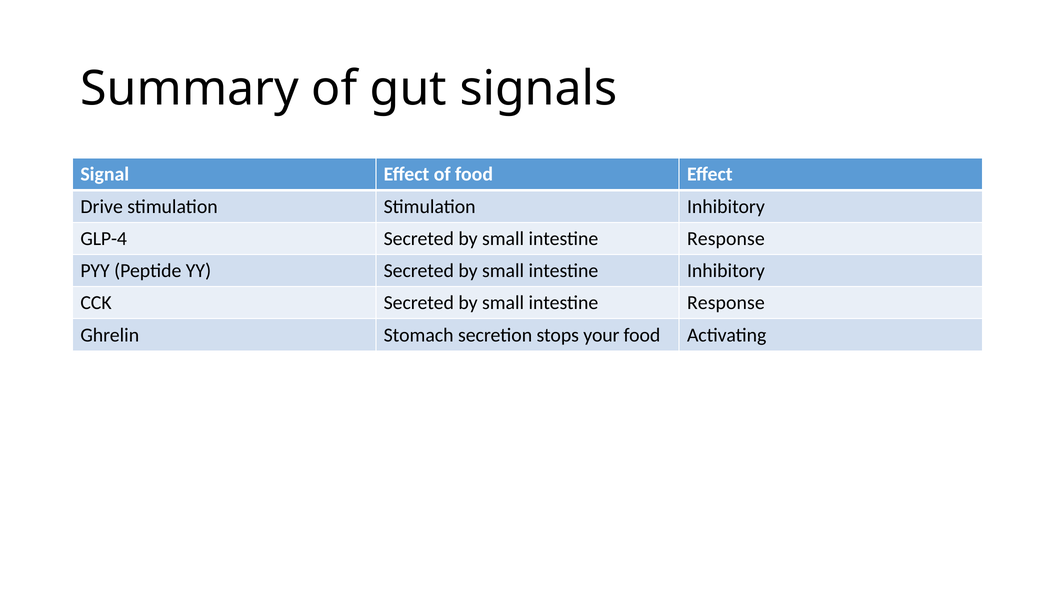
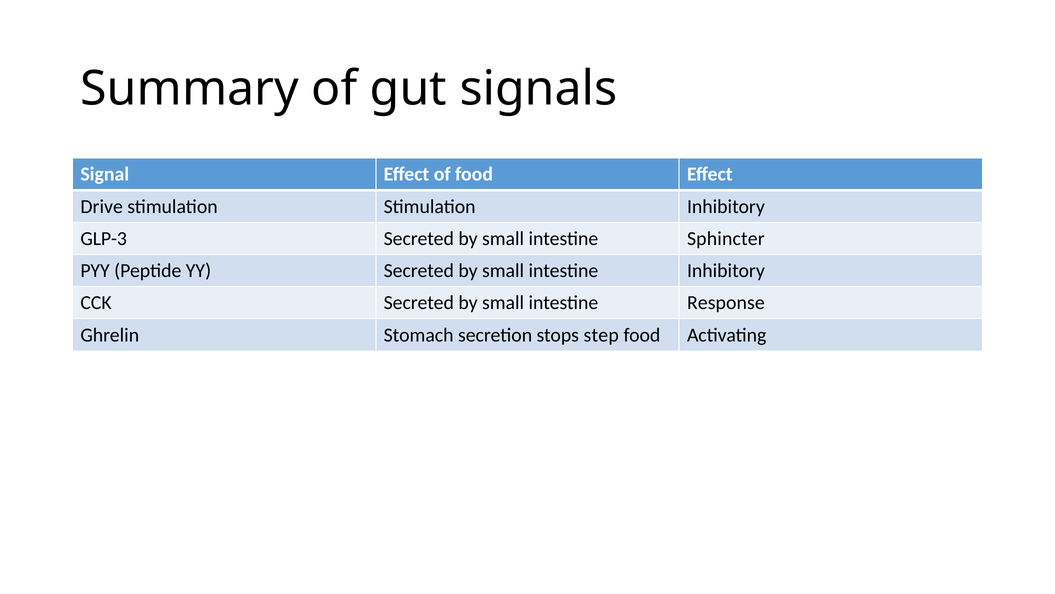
GLP-4: GLP-4 -> GLP-3 (104, 238)
Response: Response -> Sphincter (726, 238)
your: your -> step (601, 335)
